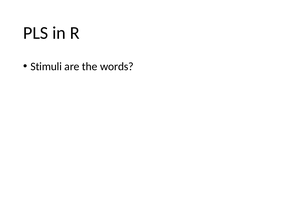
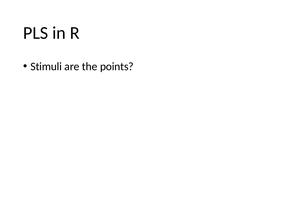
words: words -> points (117, 66)
